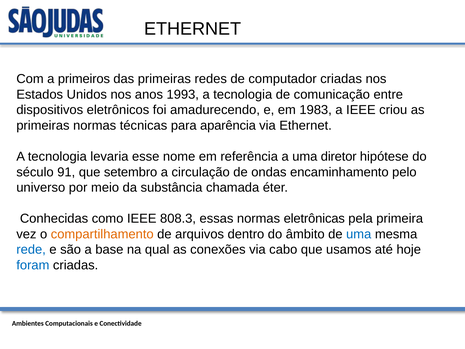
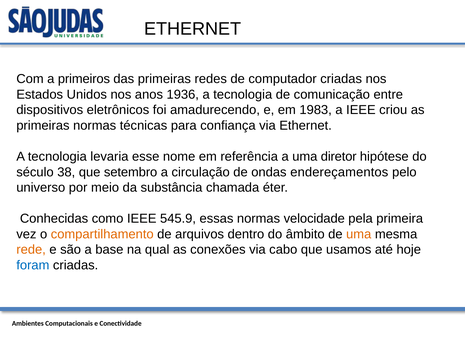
1993: 1993 -> 1936 (183, 94)
aparência: aparência -> confiança (228, 125)
91: 91 -> 38 (66, 172)
encaminhamento: encaminhamento -> endereçamentos (339, 172)
808.3: 808.3 -> 545.9 (178, 219)
eletrônicas: eletrônicas -> velocidade (314, 219)
uma colour: blue -> orange (359, 234)
rede colour: blue -> orange (31, 250)
